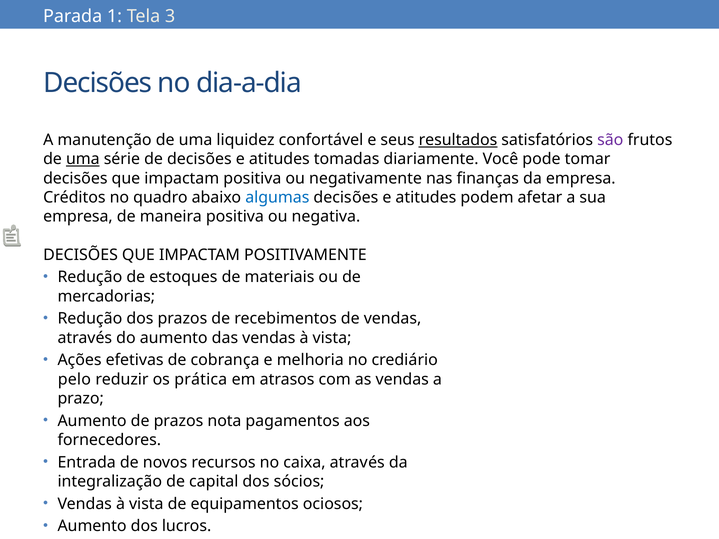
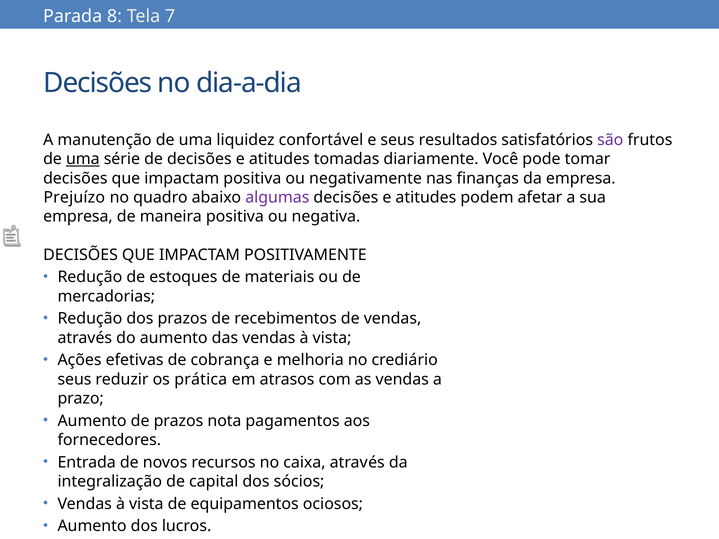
1: 1 -> 8 (115, 16)
3: 3 -> 7 (170, 16)
resultados underline: present -> none (458, 140)
Créditos: Créditos -> Prejuízo (74, 198)
algumas colour: blue -> purple (277, 198)
pelo: pelo -> seus (74, 379)
